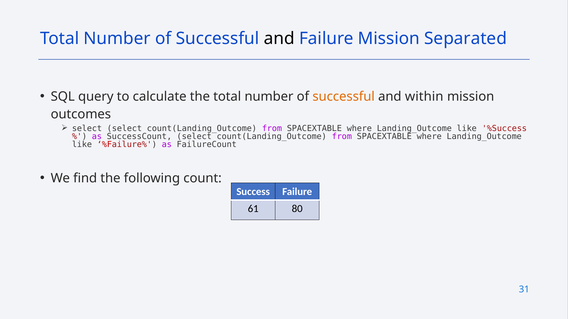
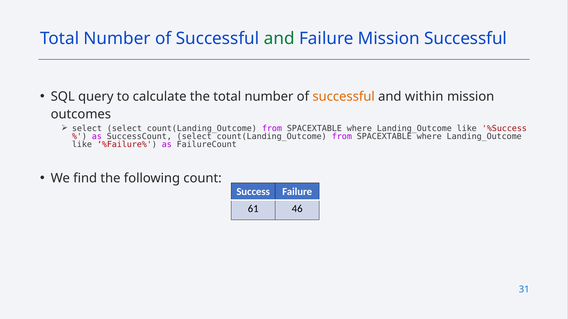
and colour: black -> green (279, 39)
Mission Separated: Separated -> Successful (466, 39)
80: 80 -> 46 (297, 209)
